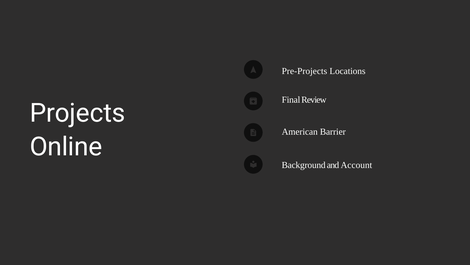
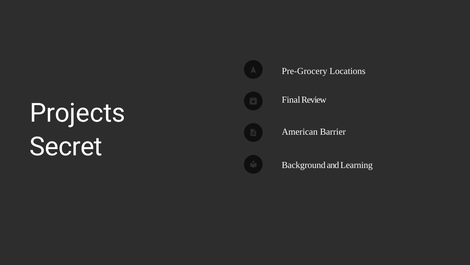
Pre-Projects: Pre-Projects -> Pre-Grocery (305, 71)
Online: Online -> Secret (66, 146)
Account: Account -> Learning (357, 165)
